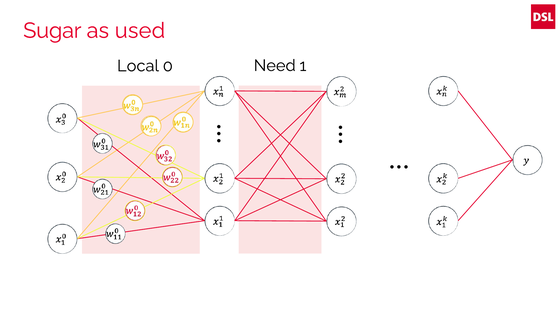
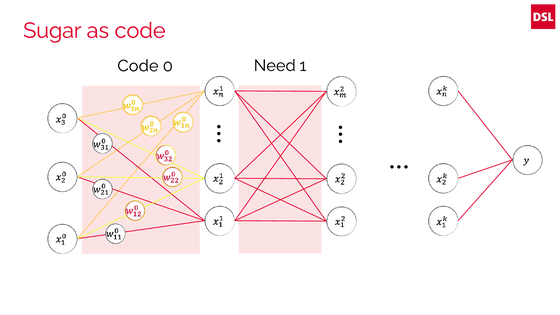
as used: used -> code (140, 31)
Local: Local -> Code (138, 66)
